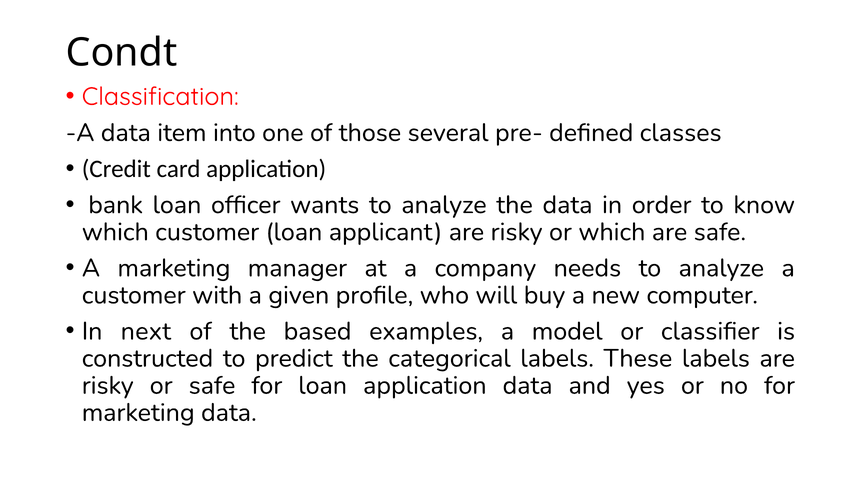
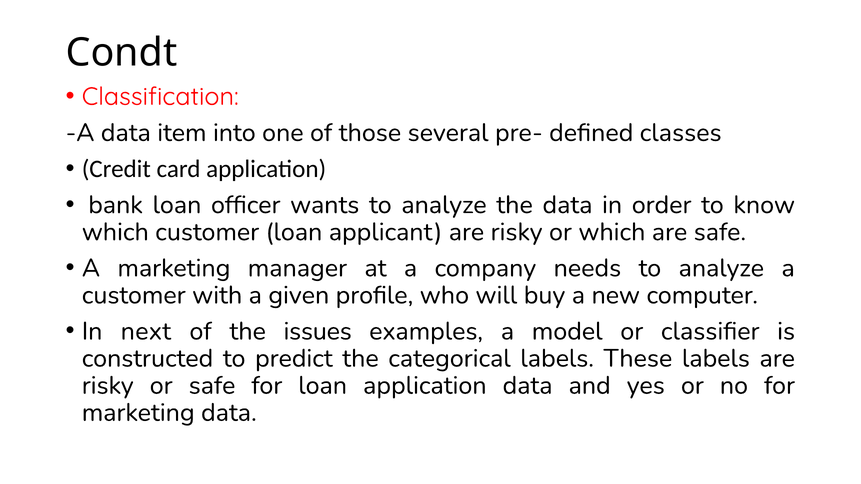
based: based -> issues (318, 331)
